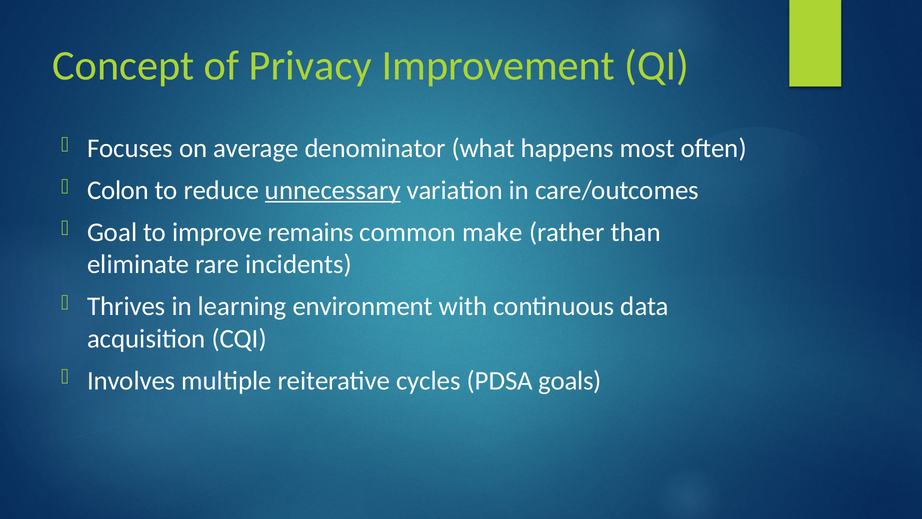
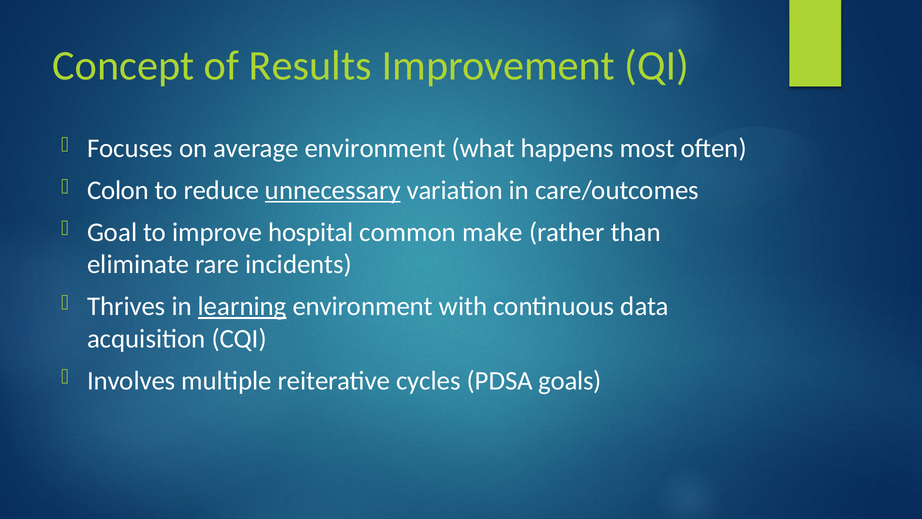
Privacy: Privacy -> Results (310, 66)
average denominator: denominator -> environment (375, 148)
remains: remains -> hospital (311, 232)
learning underline: none -> present (242, 306)
